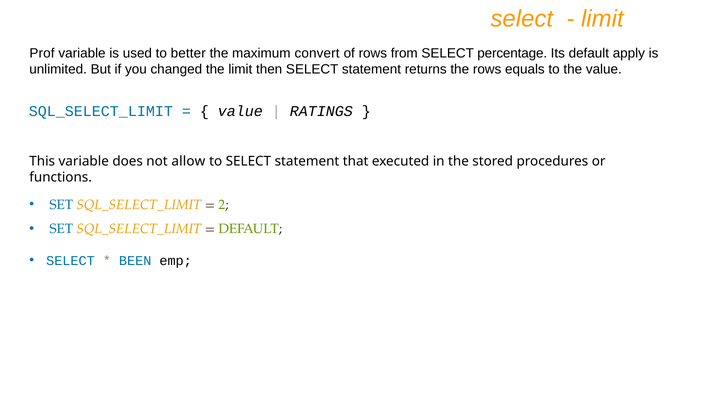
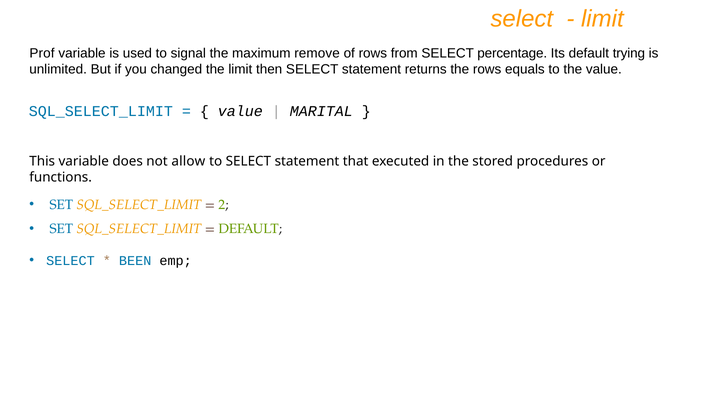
better: better -> signal (188, 53)
convert: convert -> remove (317, 53)
apply: apply -> trying (629, 53)
RATINGS: RATINGS -> MARITAL (321, 111)
